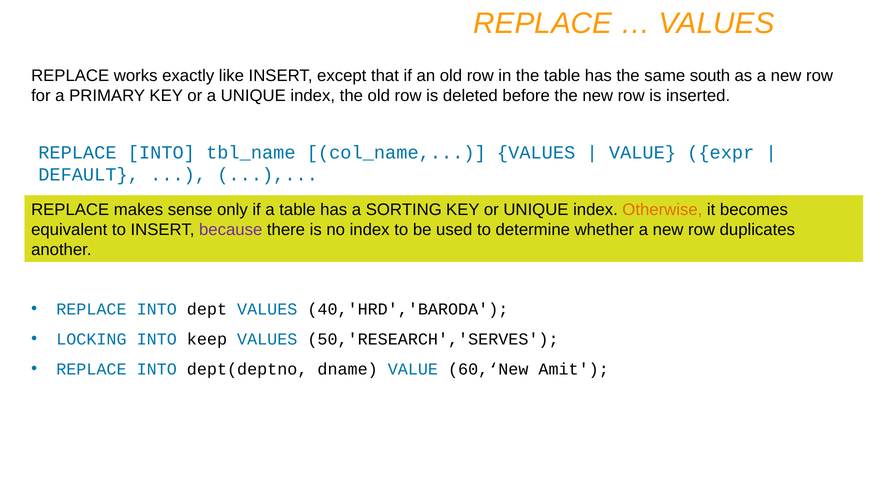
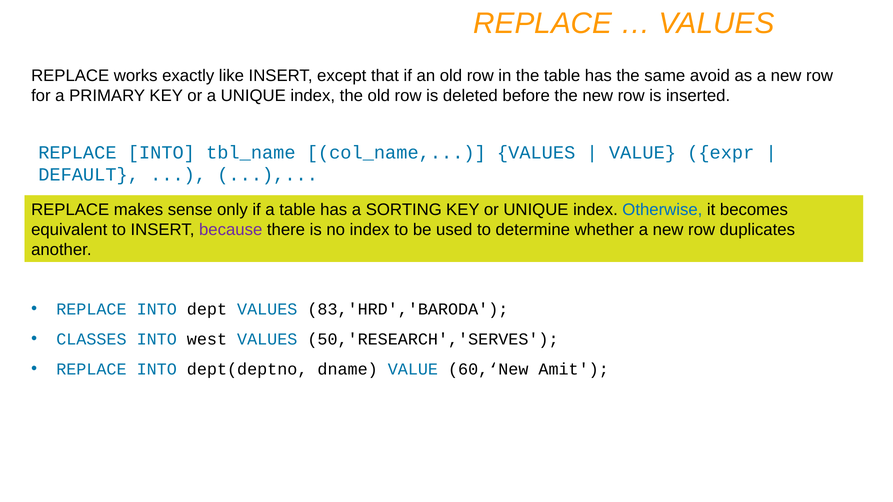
south: south -> avoid (710, 76)
Otherwise colour: orange -> blue (662, 210)
40,'HRD','BARODA: 40,'HRD','BARODA -> 83,'HRD','BARODA (408, 309)
LOCKING: LOCKING -> CLASSES (91, 339)
keep: keep -> west (207, 339)
